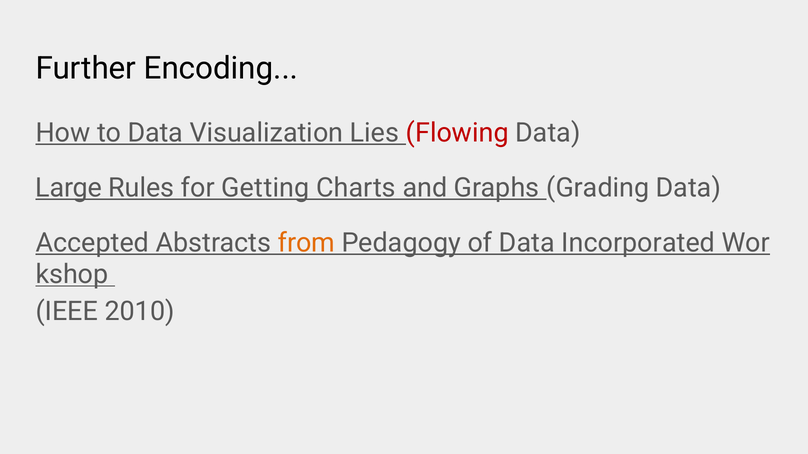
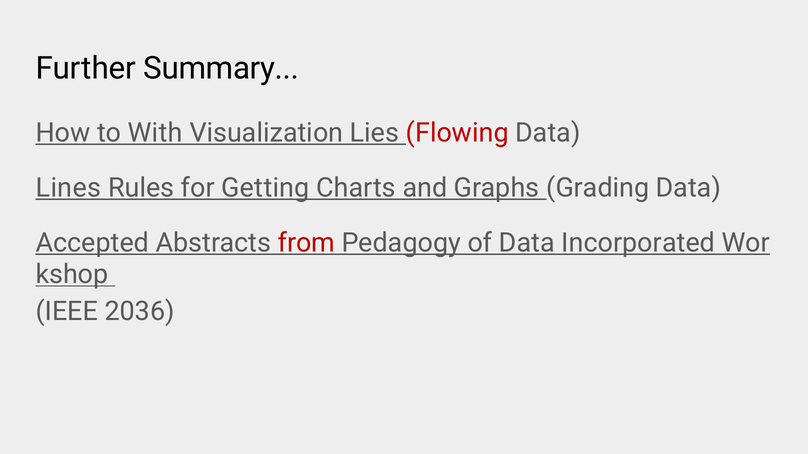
Encoding: Encoding -> Summary (221, 68)
to Data: Data -> With (155, 133)
Large: Large -> Lines (68, 188)
from colour: orange -> red (306, 243)
2010: 2010 -> 2036 (140, 312)
